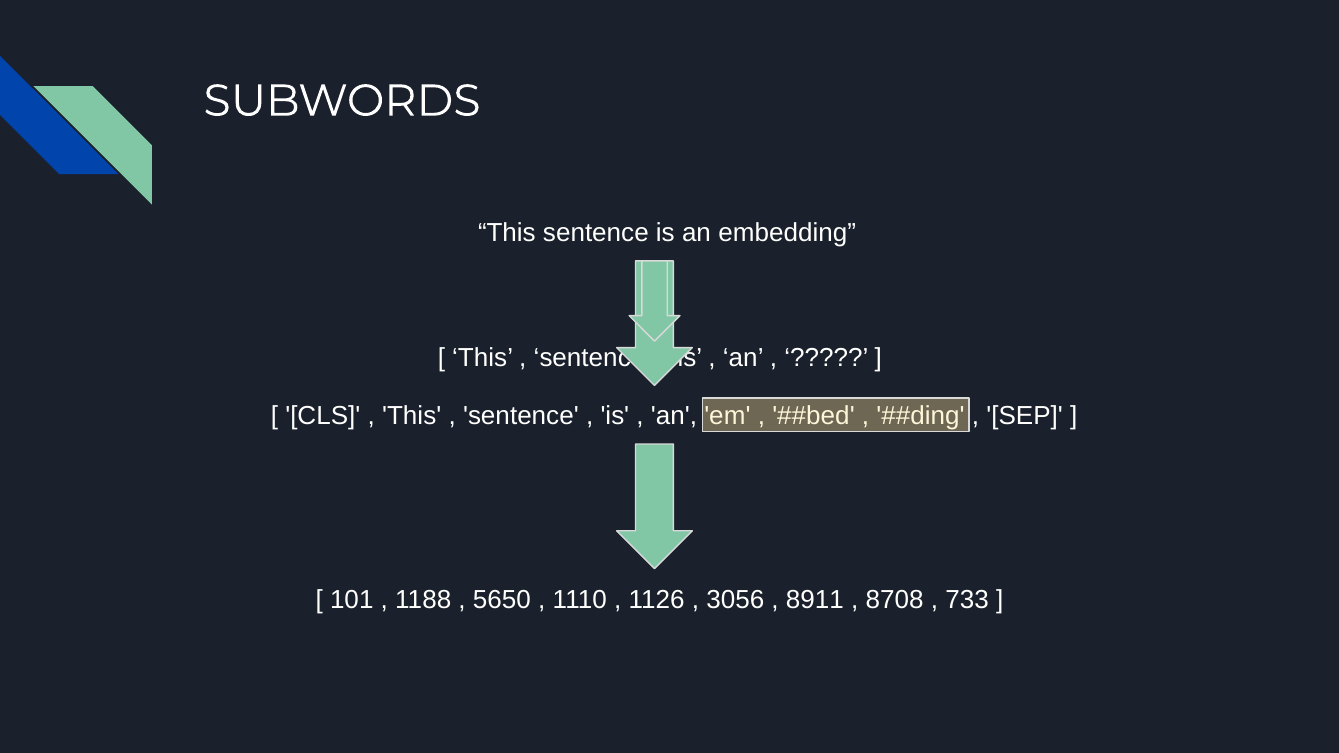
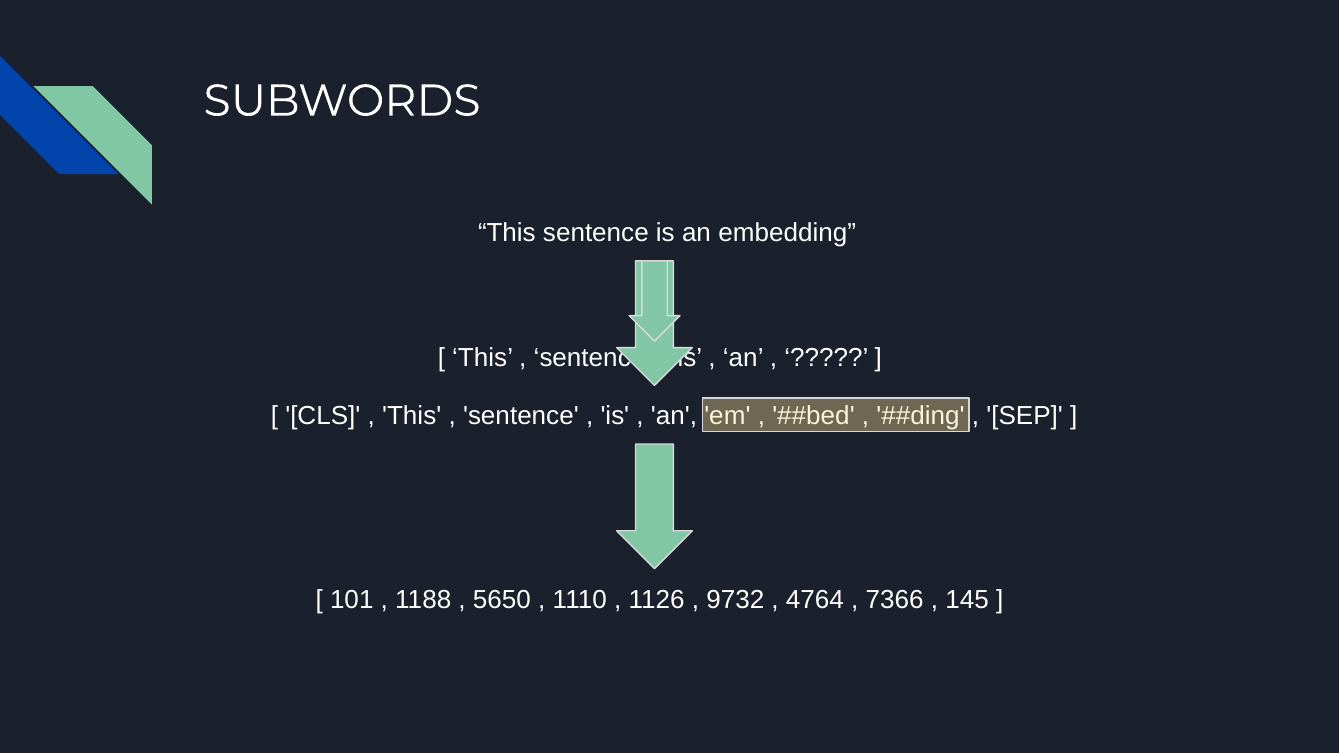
3056: 3056 -> 9732 (735, 600)
8911: 8911 -> 4764 (815, 600)
8708: 8708 -> 7366 (895, 600)
733: 733 -> 145 (967, 600)
